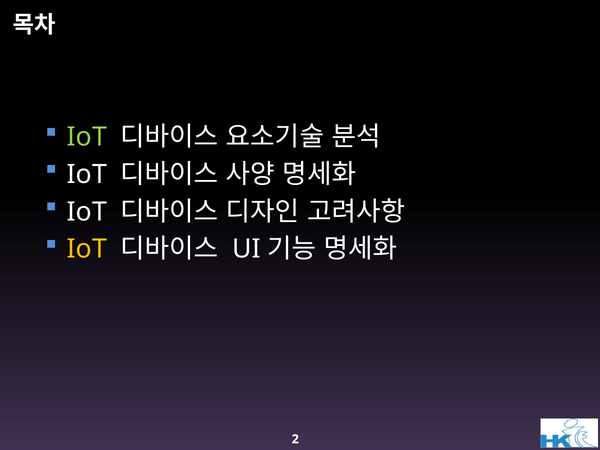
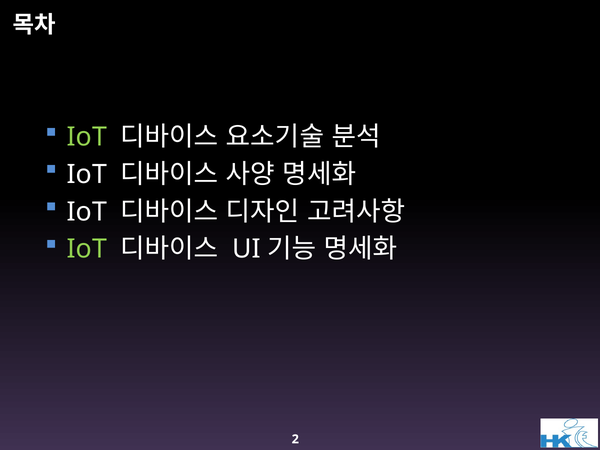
IoT colour: yellow -> light green (87, 249)
